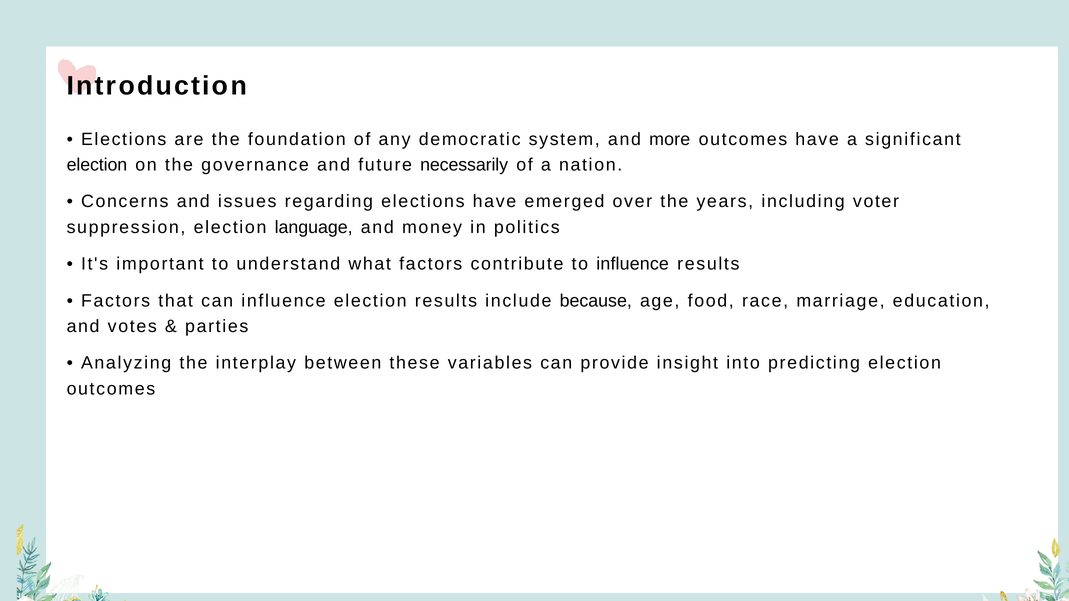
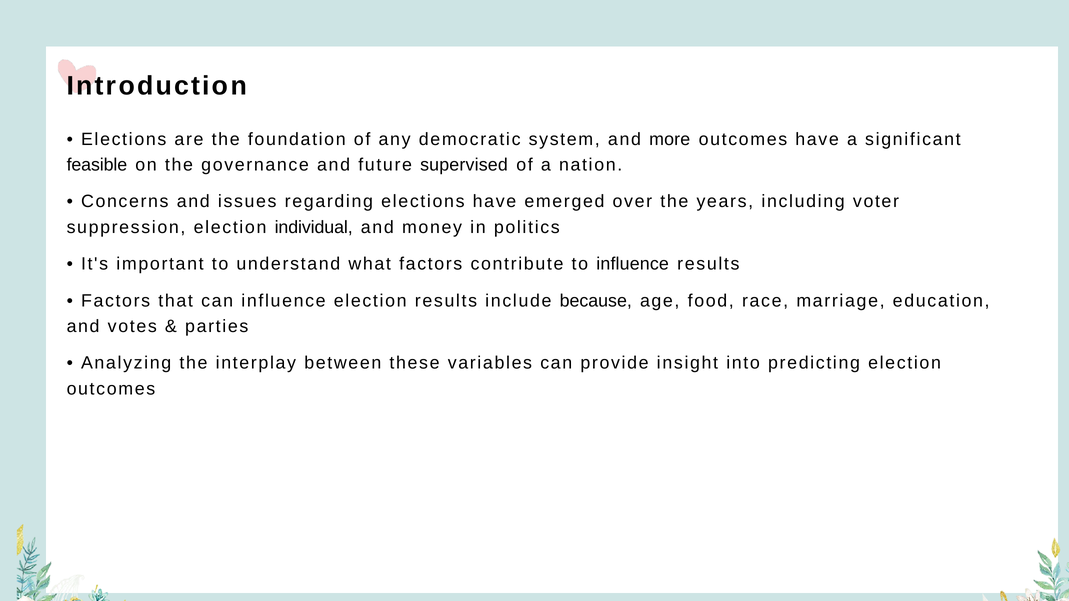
election: election -> feasible (97, 165)
necessarily: necessarily -> supervised (464, 165)
language: language -> individual (314, 227)
